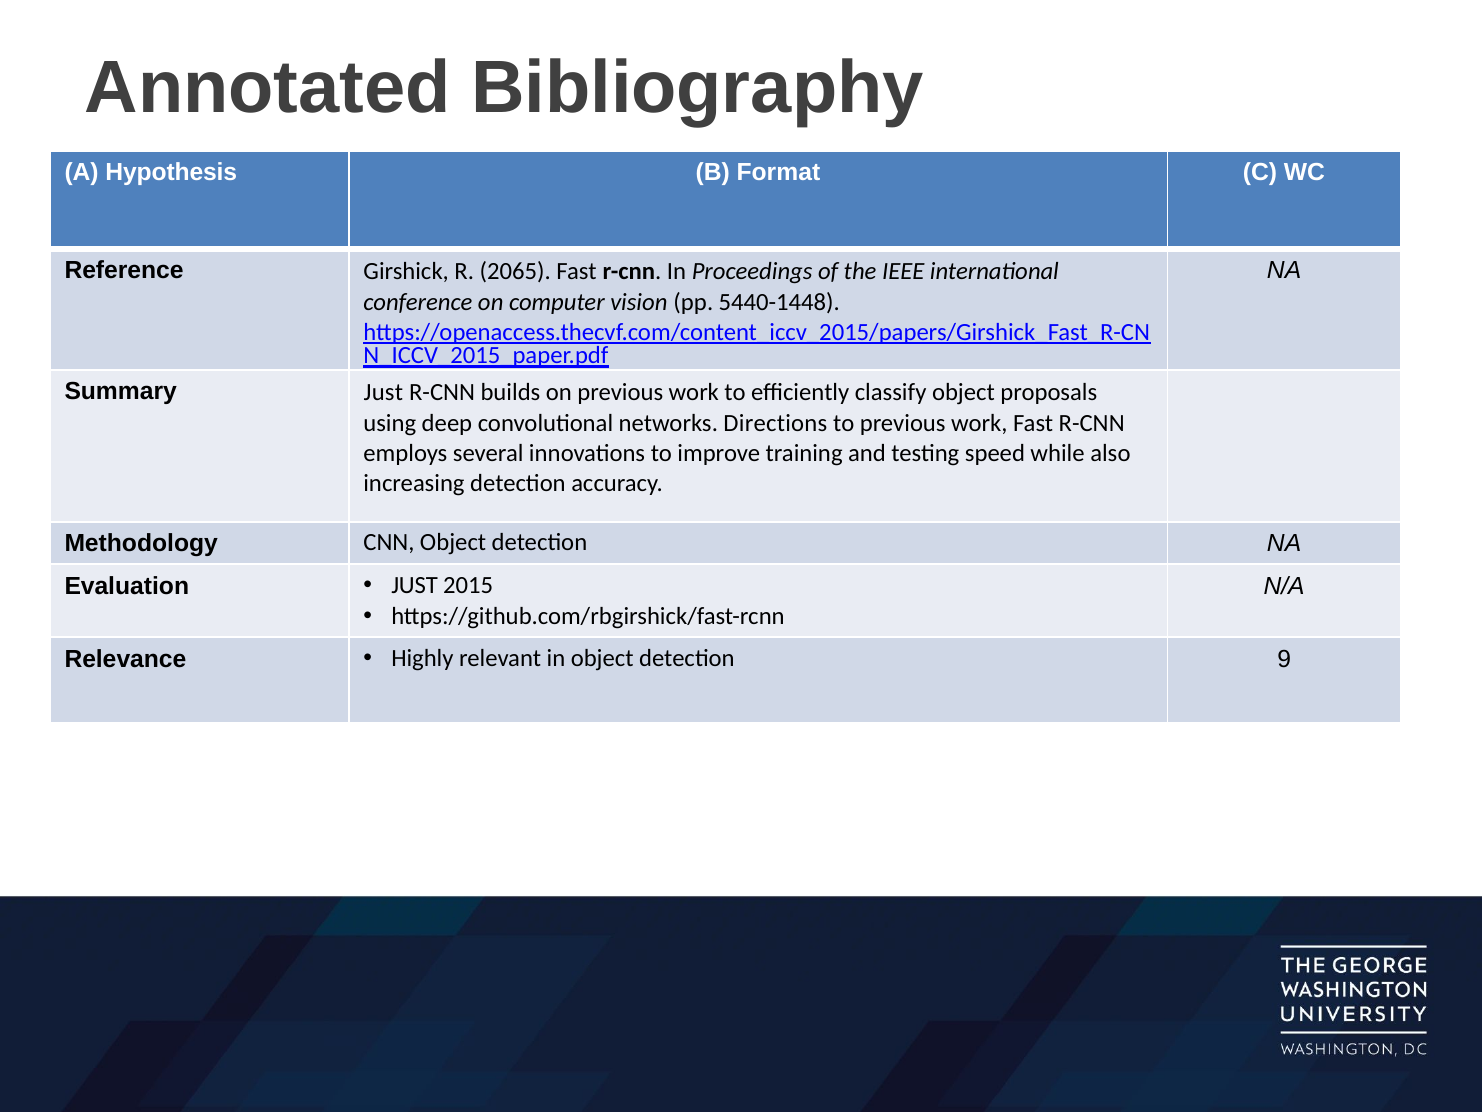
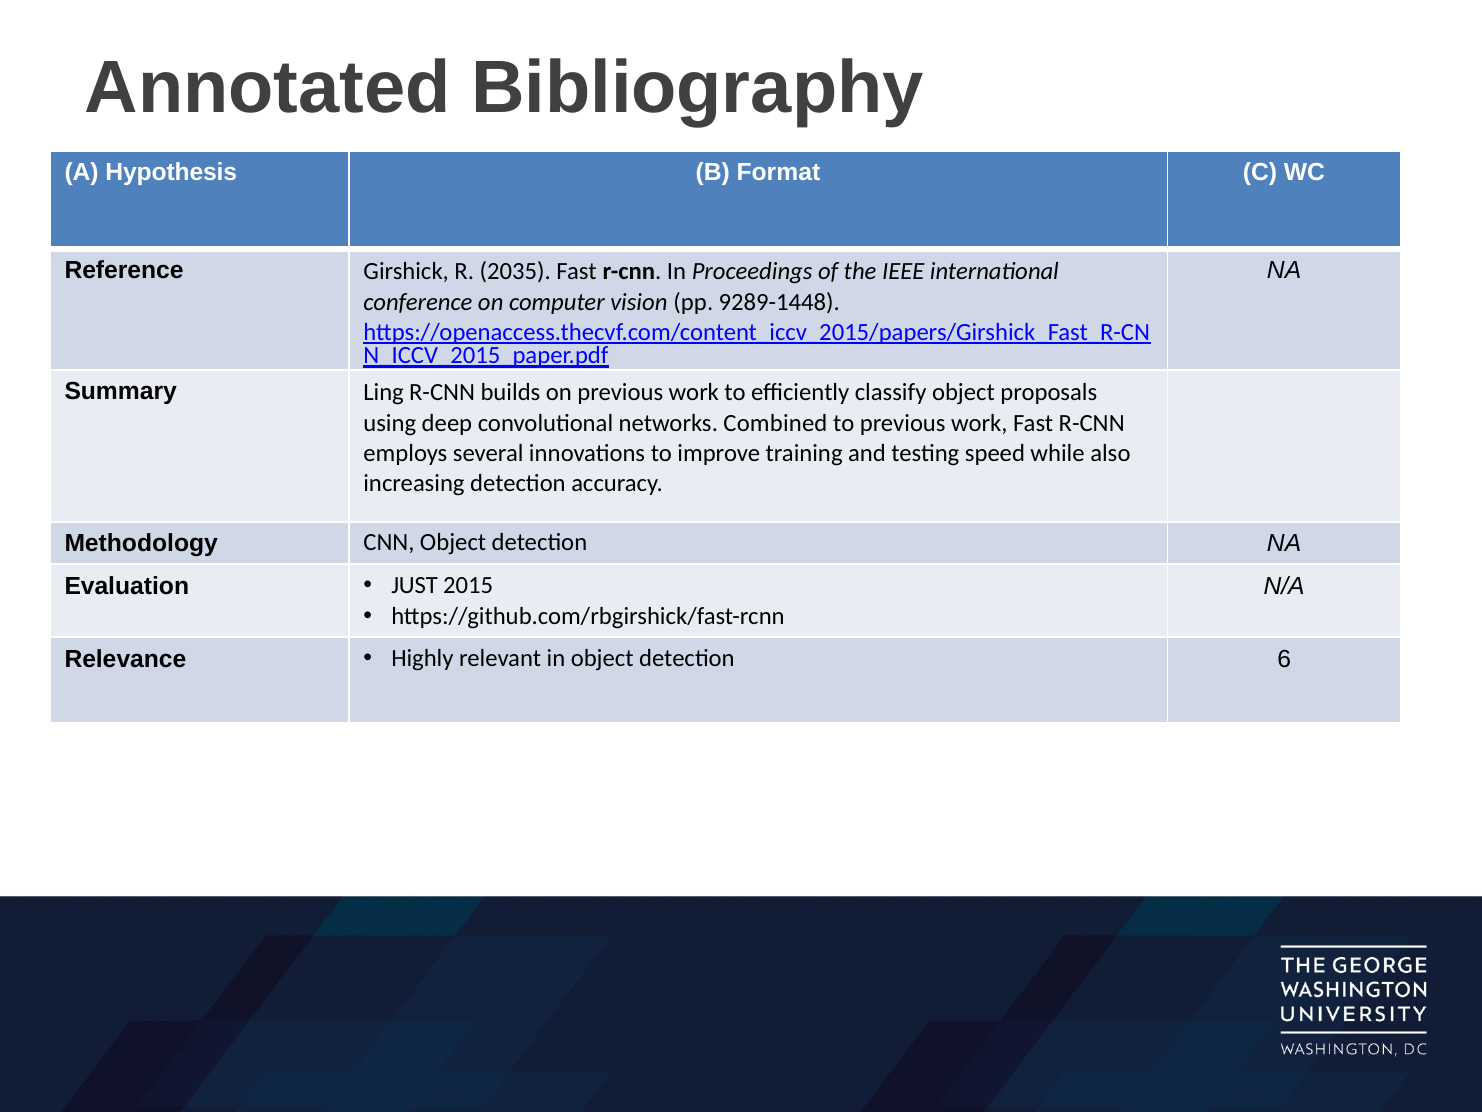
2065: 2065 -> 2035 (515, 272)
5440-1448: 5440-1448 -> 9289-1448 (779, 302)
Summary Just: Just -> Ling (384, 393)
Directions: Directions -> Combined (775, 423)
9: 9 -> 6 (1284, 659)
